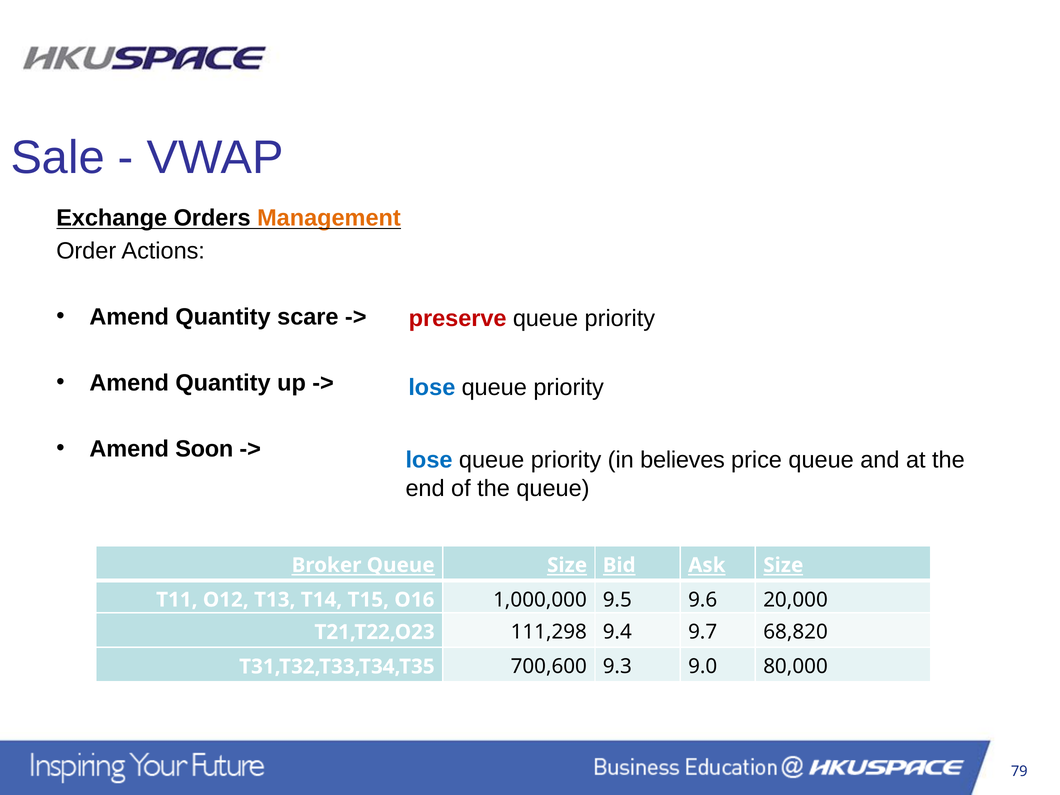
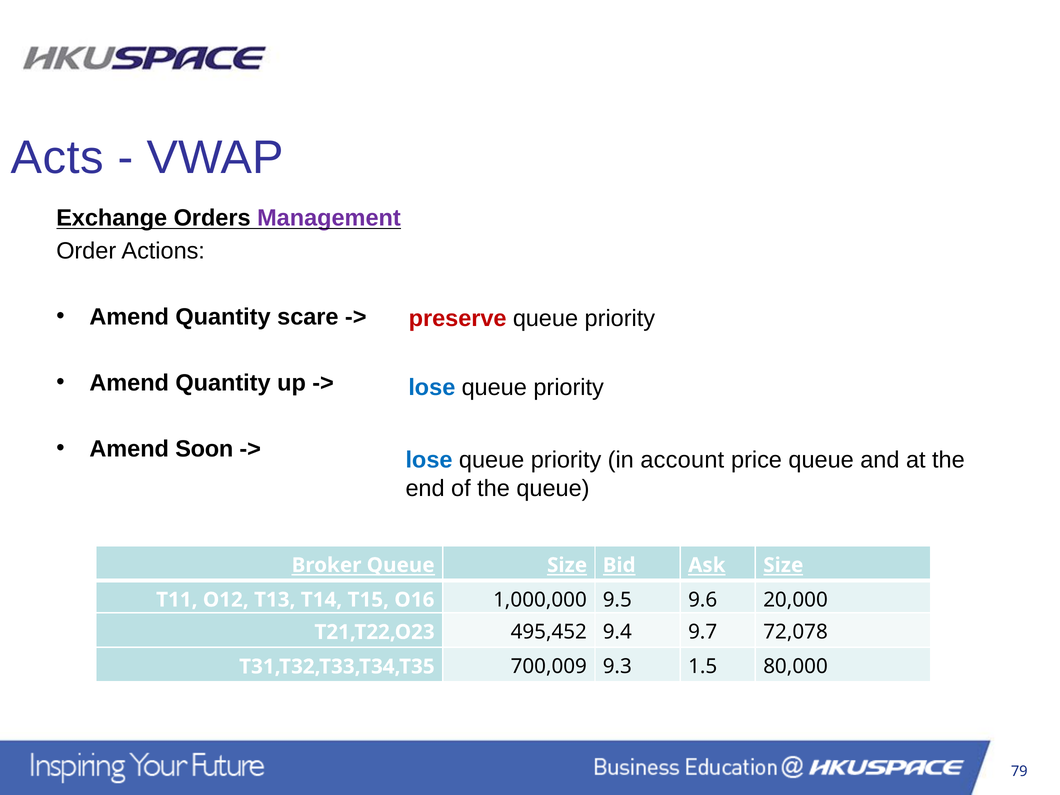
Sale: Sale -> Acts (57, 158)
Management colour: orange -> purple (329, 218)
believes: believes -> account (682, 460)
111,298: 111,298 -> 495,452 (549, 632)
68,820: 68,820 -> 72,078 (796, 632)
700,600: 700,600 -> 700,009 (549, 667)
9.0: 9.0 -> 1.5 (703, 667)
